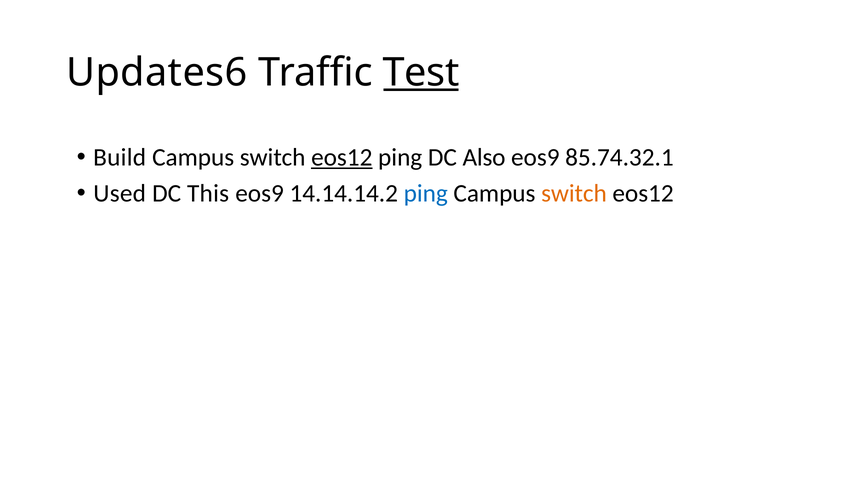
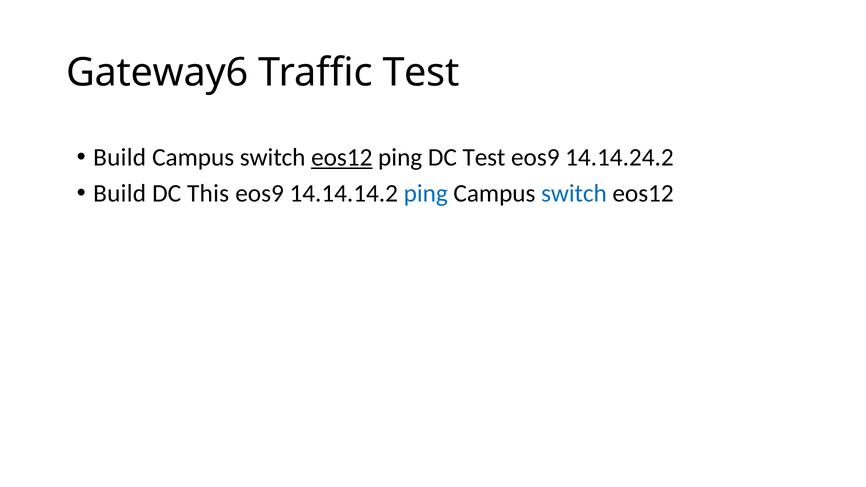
Updates6: Updates6 -> Gateway6 (157, 73)
Test underline: present -> none (421, 73)
DC Also: Also -> Test (484, 157)
85.74.32.1: 85.74.32.1 -> 14.14.24.2 (619, 157)
Used: Used -> Build (120, 193)
switch colour: orange -> blue (574, 193)
